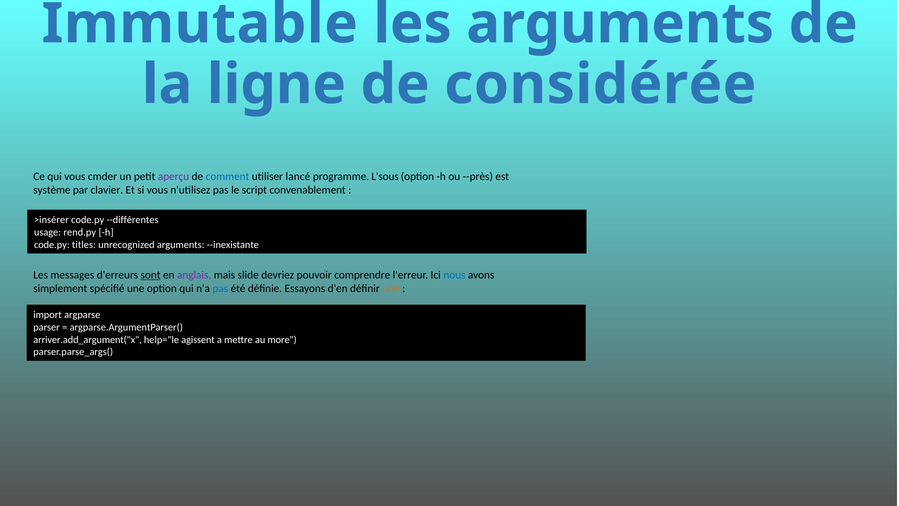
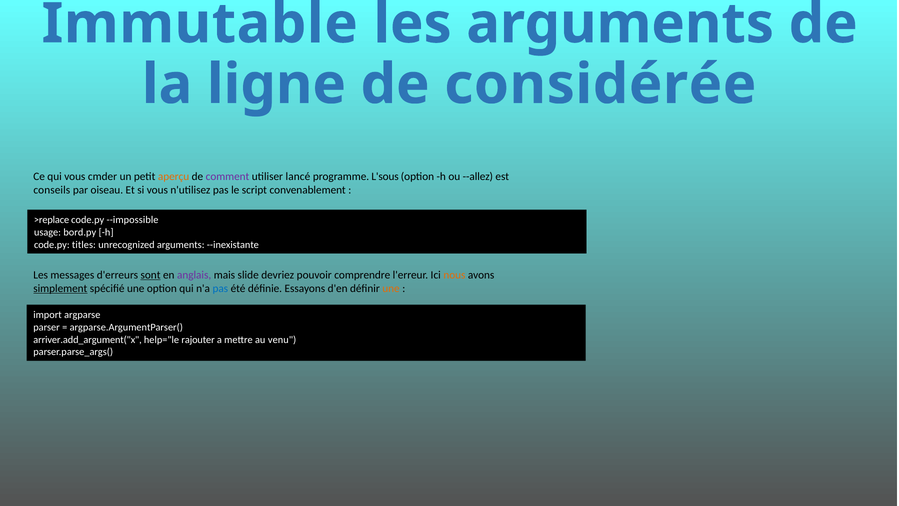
aperçu colour: purple -> orange (174, 176)
comment colour: blue -> purple (227, 176)
--près: --près -> --allez (478, 176)
système: système -> conseils (52, 190)
clavier: clavier -> oiseau (107, 190)
>insérer: >insérer -> >replace (52, 220)
--différentes: --différentes -> --impossible (132, 220)
rend.py: rend.py -> bord.py (80, 232)
nous colour: blue -> orange (454, 275)
simplement underline: none -> present (60, 288)
agissent: agissent -> rajouter (198, 339)
more: more -> venu (282, 339)
